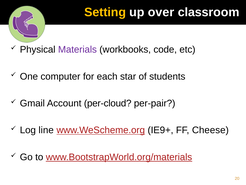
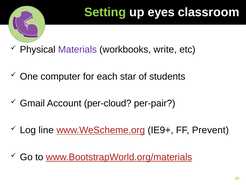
Setting colour: yellow -> light green (105, 12)
over: over -> eyes (161, 12)
code: code -> write (165, 49)
Cheese: Cheese -> Prevent (210, 130)
